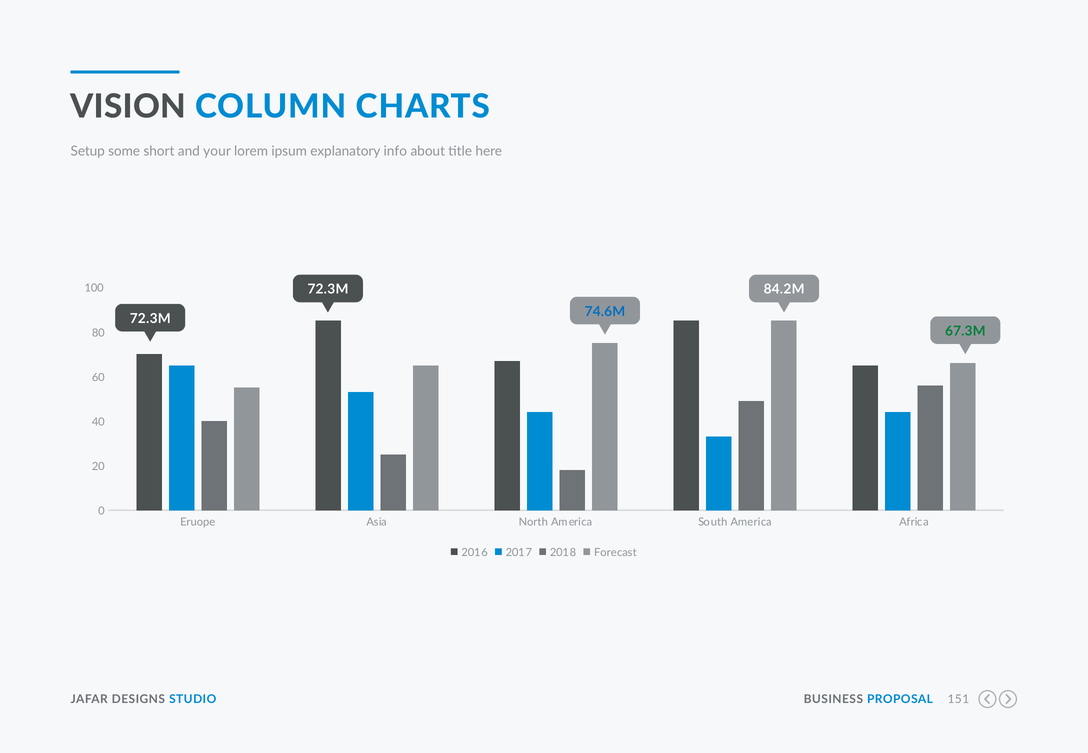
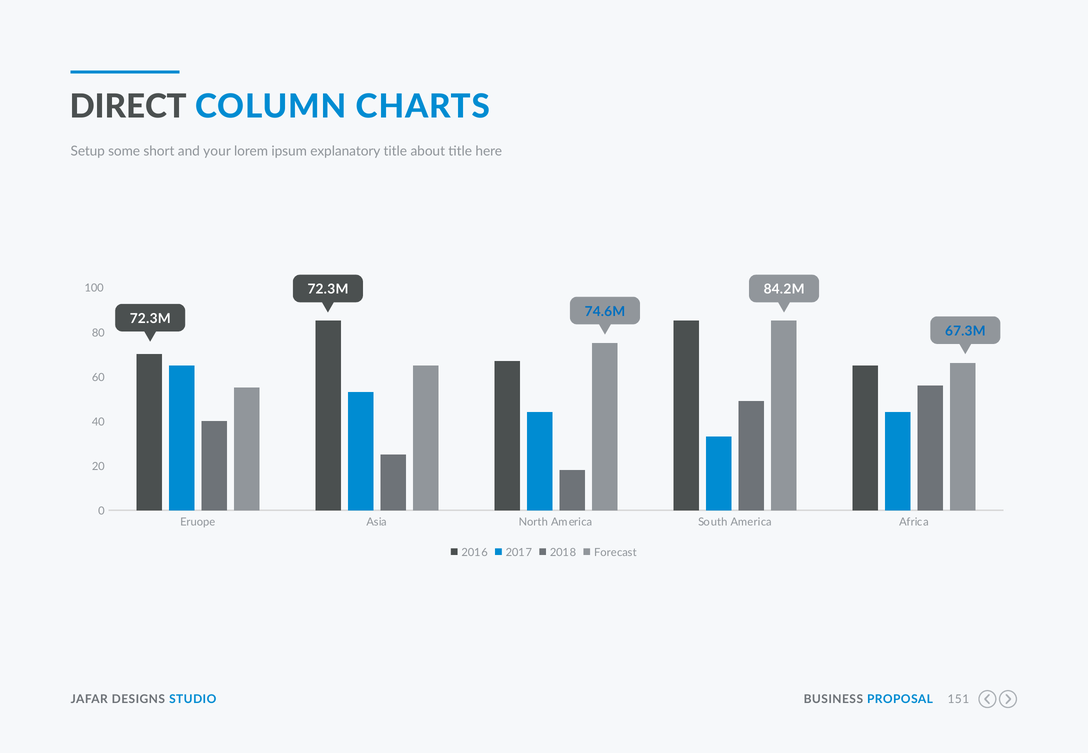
VISION: VISION -> DIRECT (128, 107)
explanatory info: info -> title (395, 151)
67.3M colour: green -> blue (965, 331)
